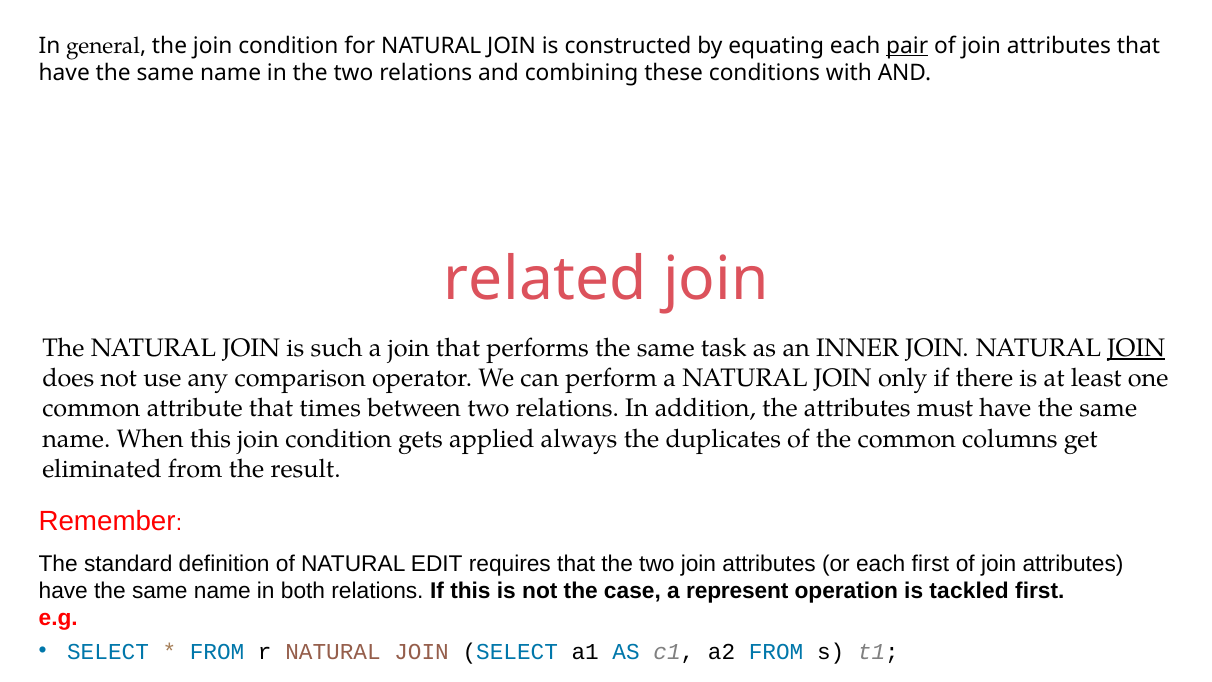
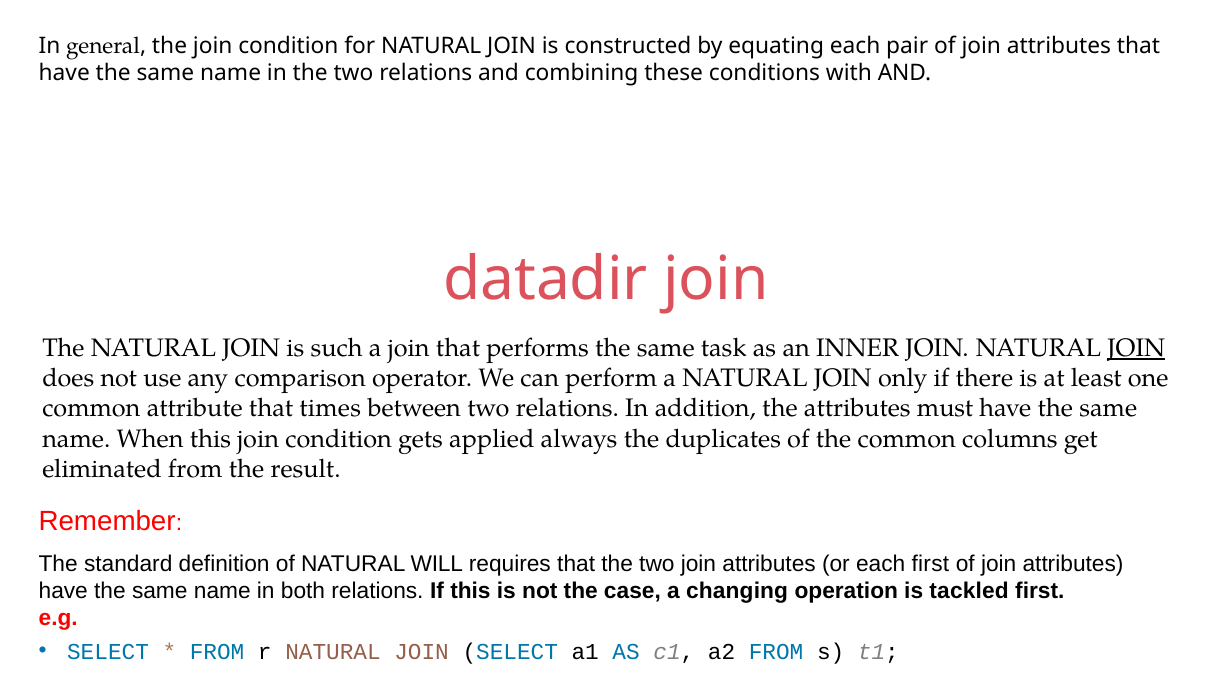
pair underline: present -> none (907, 46)
related: related -> datadir (545, 280)
EDIT: EDIT -> WILL (437, 563)
represent: represent -> changing (737, 591)
